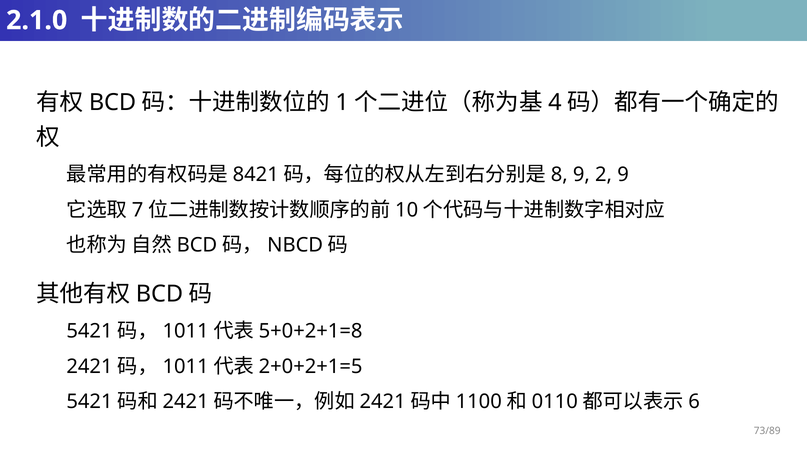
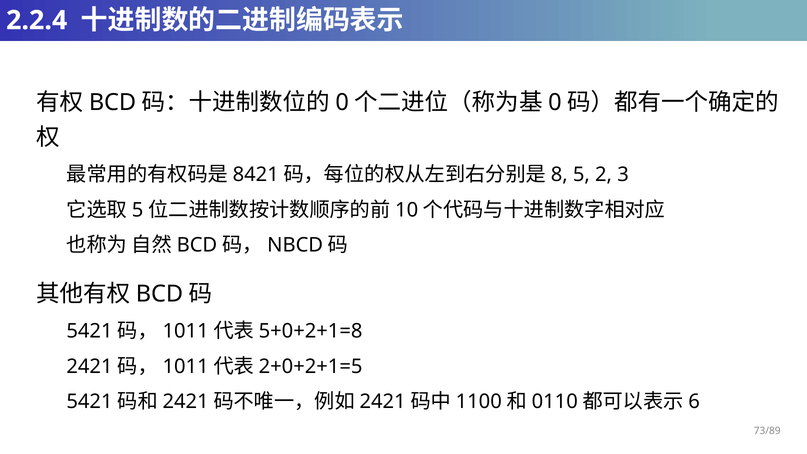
2.1.0: 2.1.0 -> 2.2.4 (37, 20)
1: 1 -> 0 (342, 102)
4: 4 -> 0 (555, 102)
9: 9 -> 5 (581, 175)
2 9: 9 -> 3 (623, 175)
7: 7 -> 5 (138, 210)
